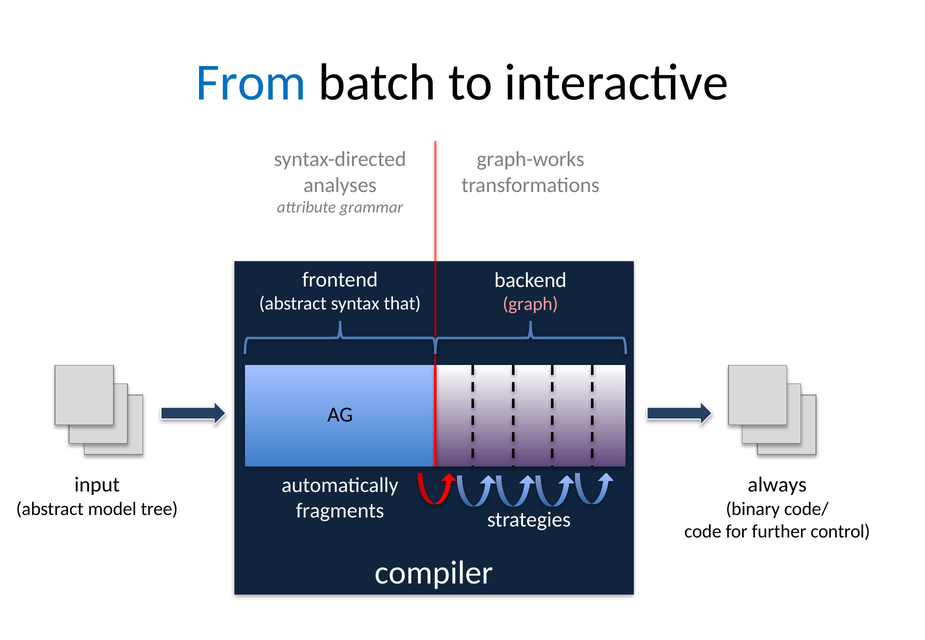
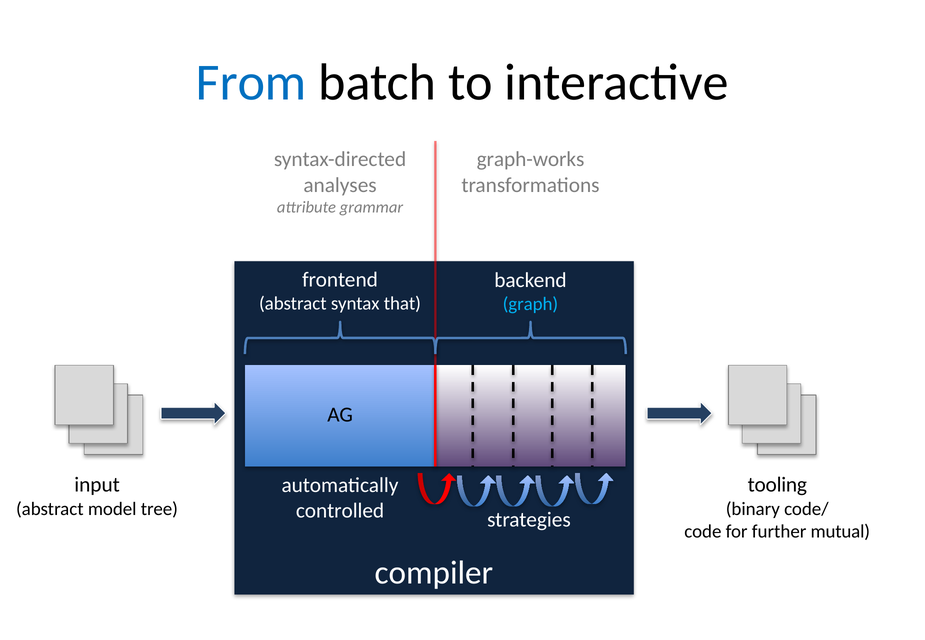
graph colour: pink -> light blue (530, 304)
always: always -> tooling (777, 485)
fragments: fragments -> controlled (340, 511)
control: control -> mutual (840, 532)
